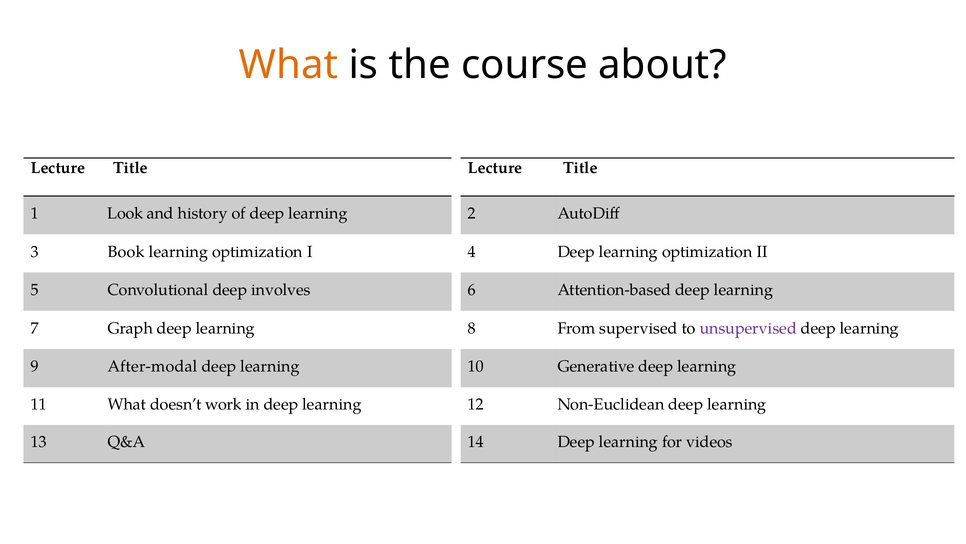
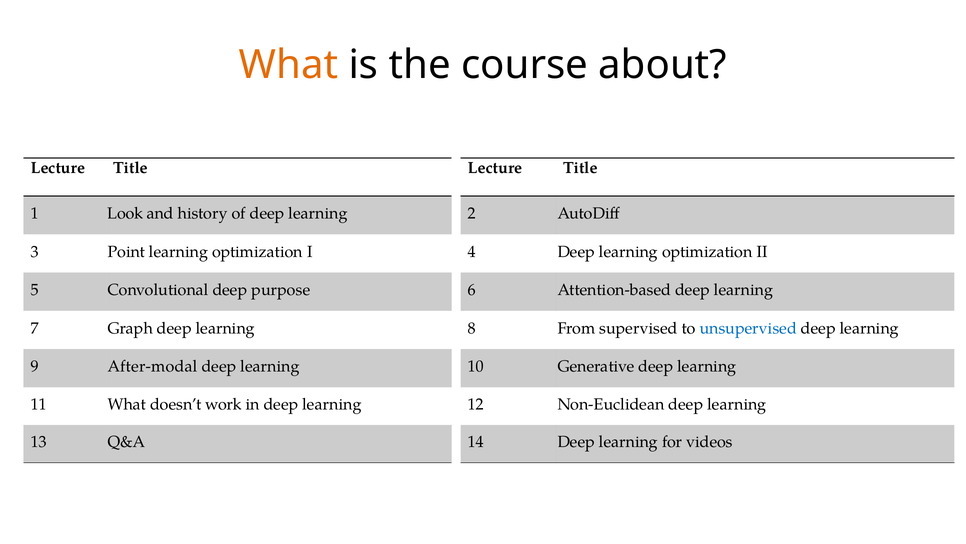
Book: Book -> Point (126, 251)
involves: involves -> purpose (281, 290)
unsupervised colour: purple -> blue (748, 328)
